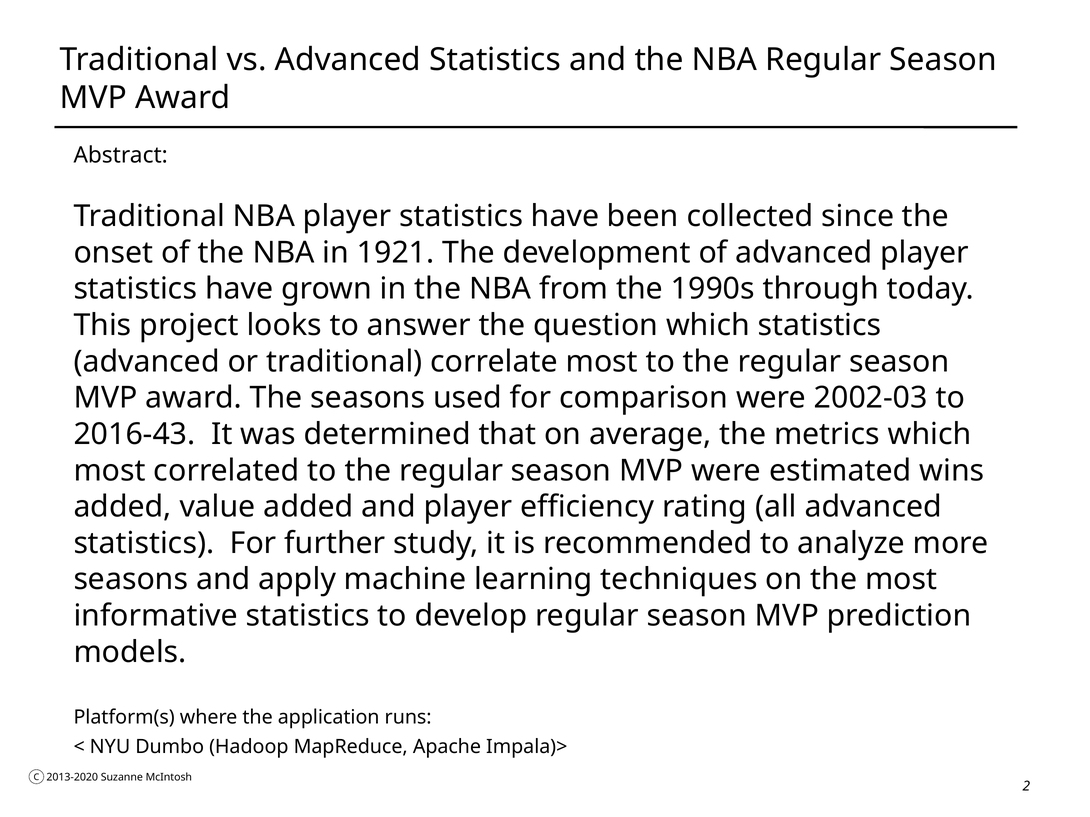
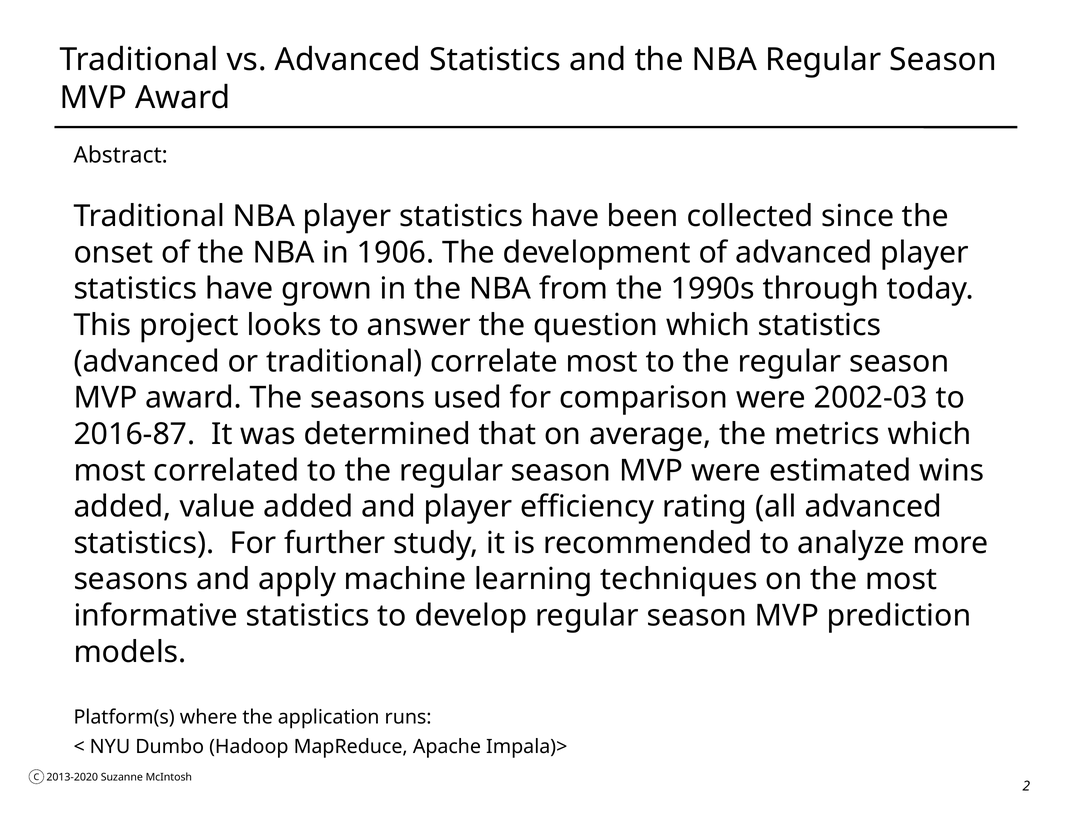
1921: 1921 -> 1906 (396, 253)
2016-43: 2016-43 -> 2016-87 (134, 434)
